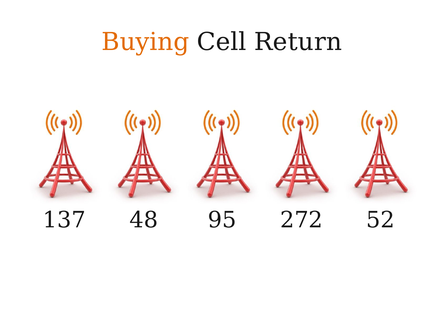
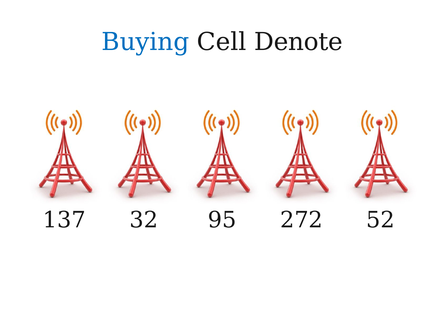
Buying colour: orange -> blue (145, 42)
Return: Return -> Denote (298, 42)
48: 48 -> 32 (144, 220)
